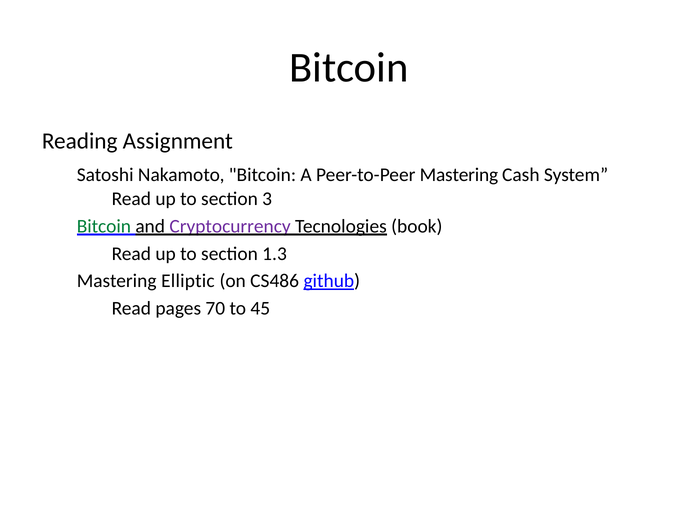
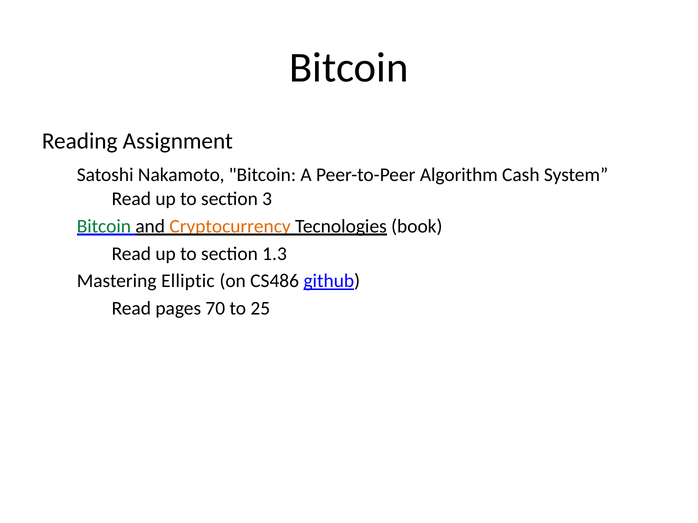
Peer-to-Peer Mastering: Mastering -> Algorithm (459, 175)
Cryptocurrency colour: purple -> orange (230, 226)
45: 45 -> 25 (260, 309)
